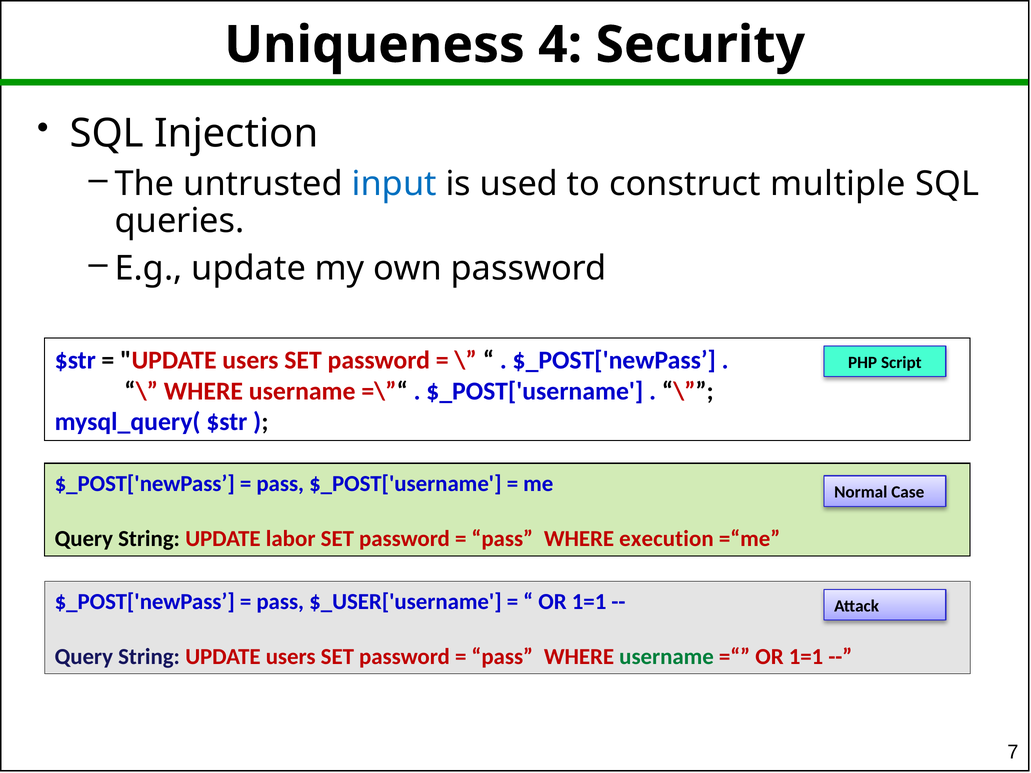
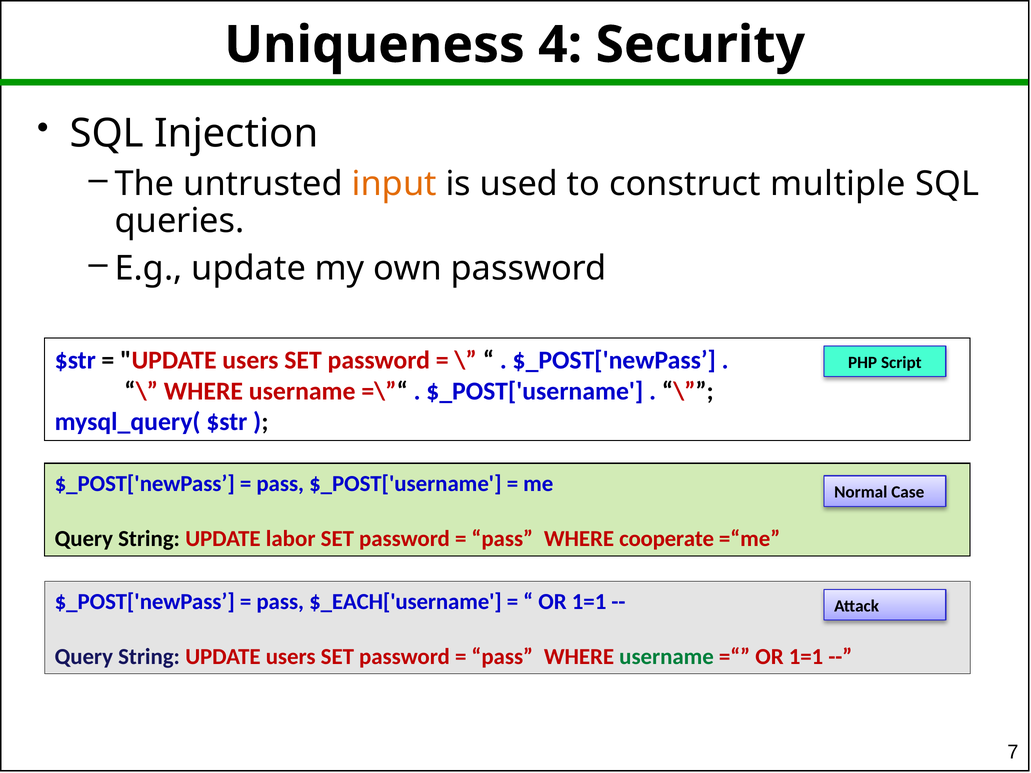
input colour: blue -> orange (394, 184)
execution: execution -> cooperate (667, 539)
$_USER['username: $_USER['username -> $_EACH['username (406, 602)
